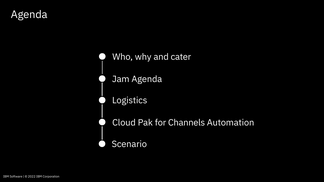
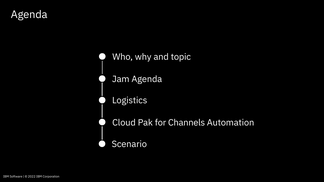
cater: cater -> topic (181, 57)
